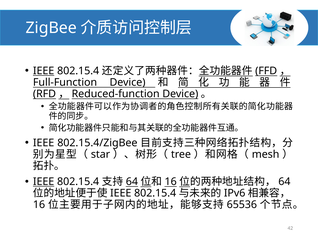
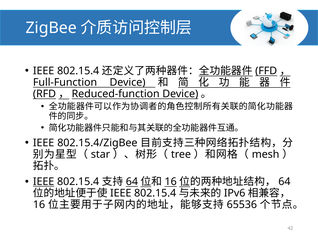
IEEE underline: present -> none (44, 71)
